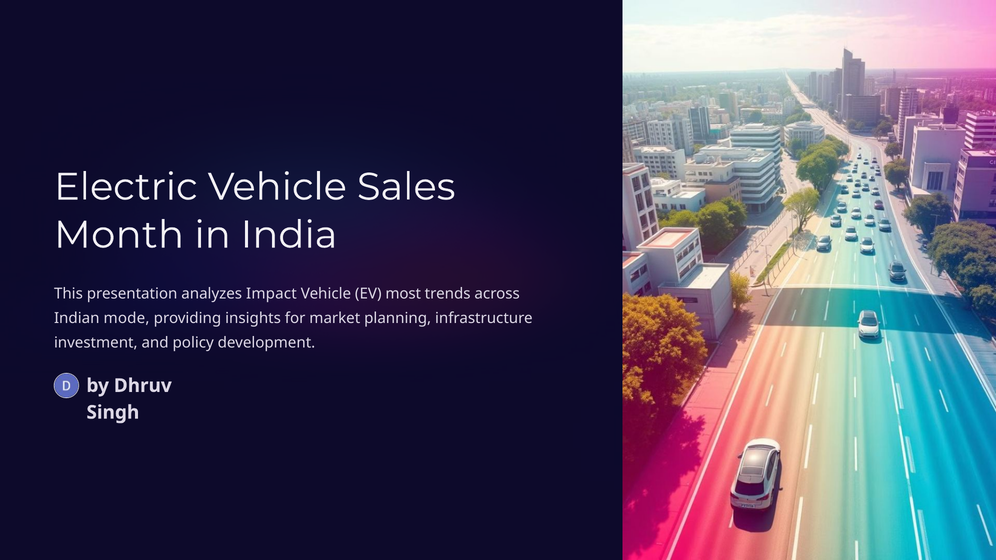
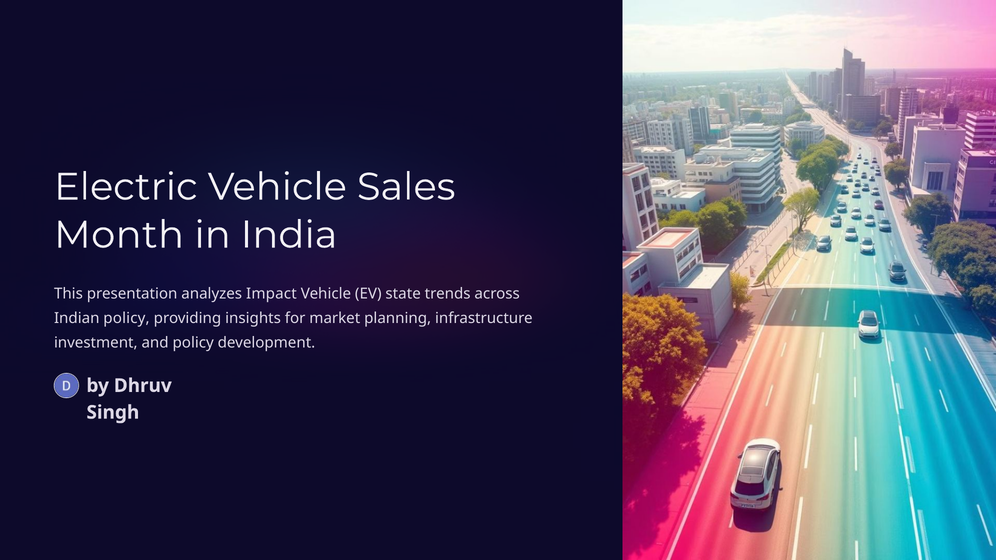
most: most -> state (403, 294)
Indian mode: mode -> policy (127, 318)
